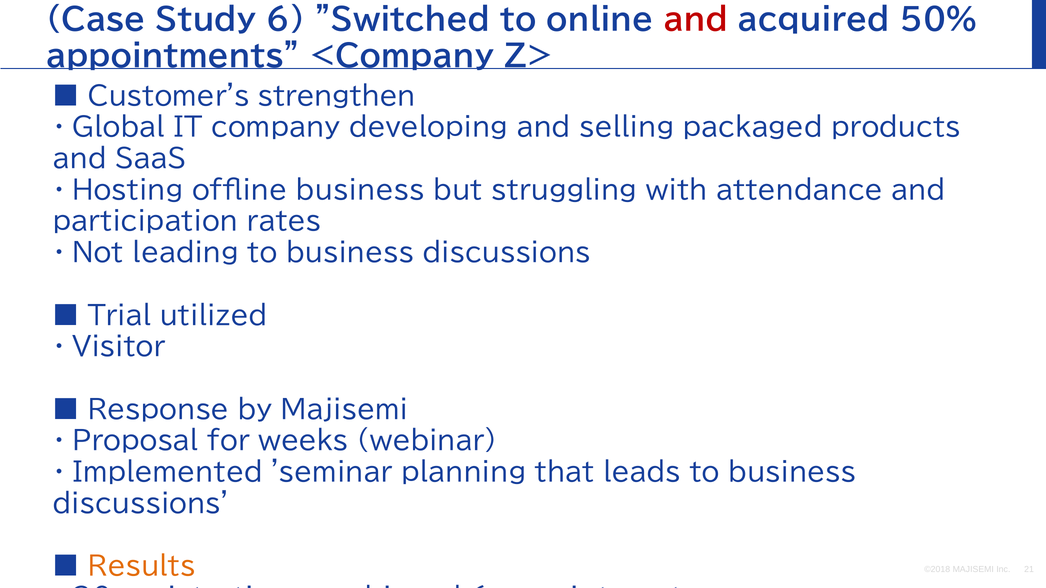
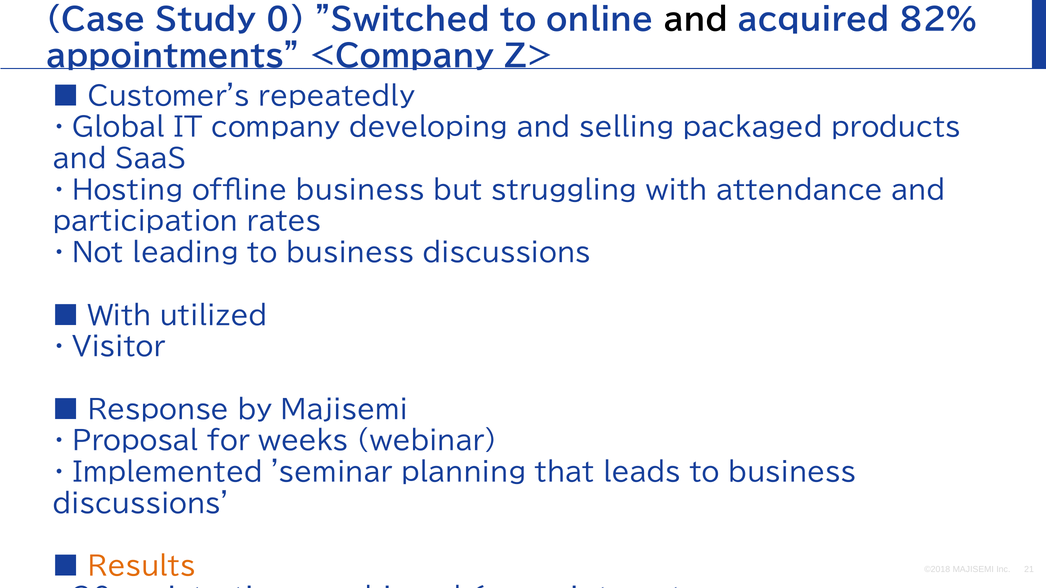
Study 6: 6 -> 0 (286, 20)
and colour: red -> black (696, 20)
50%: 50% -> 82% (938, 20)
strengthen: strengthen -> repeatedly (337, 96)
Trial: Trial -> With (119, 316)
